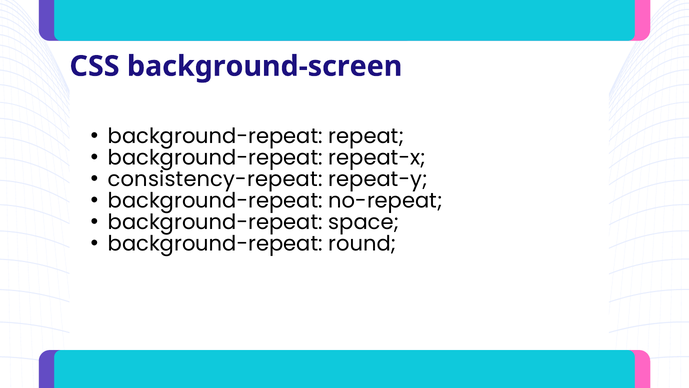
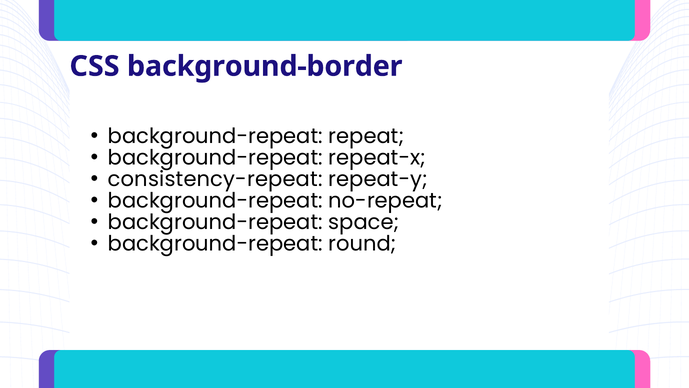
background-screen: background-screen -> background-border (265, 66)
